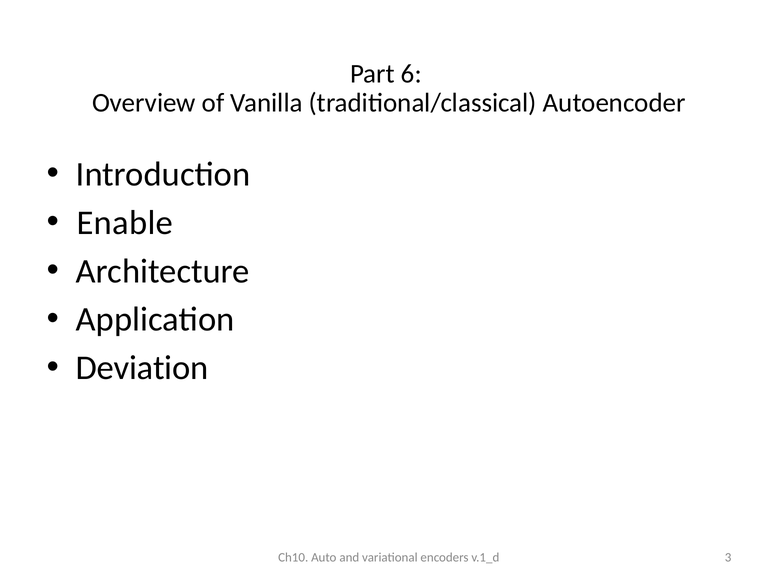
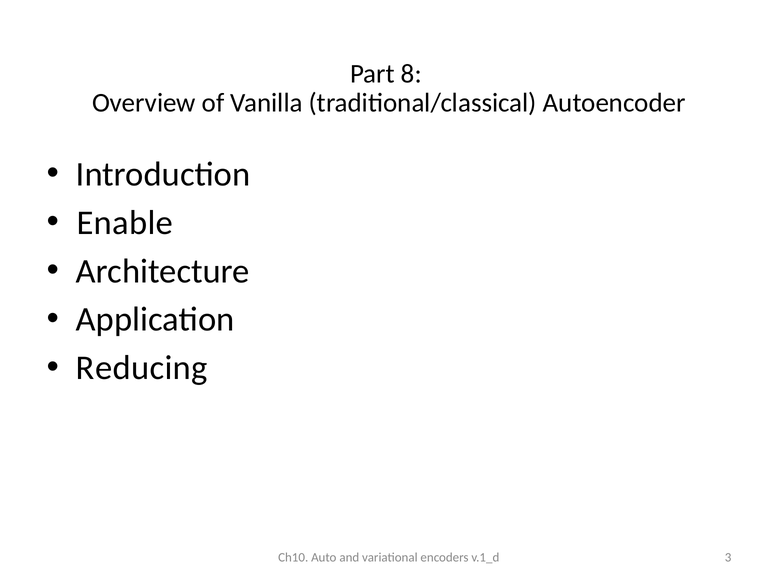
6: 6 -> 8 (411, 74)
Deviation: Deviation -> Reducing (142, 368)
